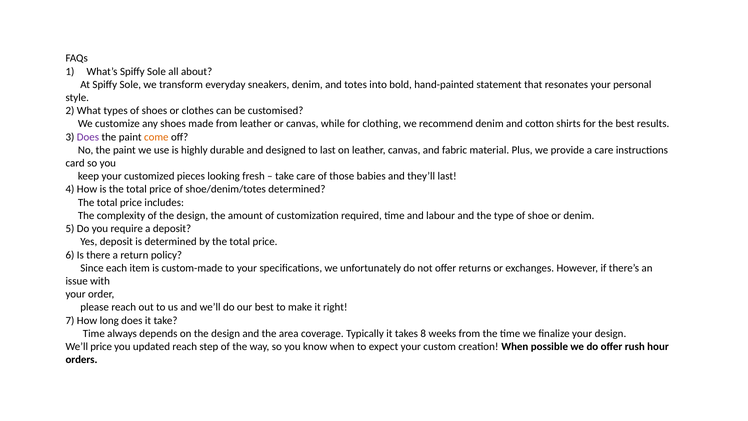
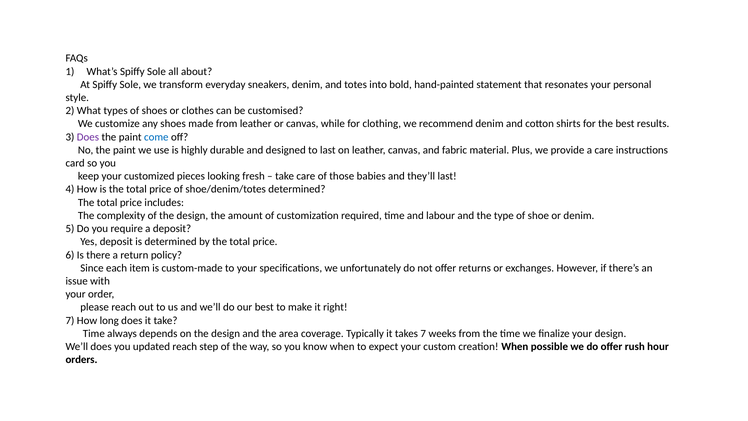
come colour: orange -> blue (156, 137)
takes 8: 8 -> 7 (423, 333)
We’ll price: price -> does (101, 346)
